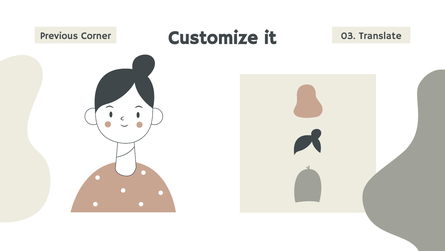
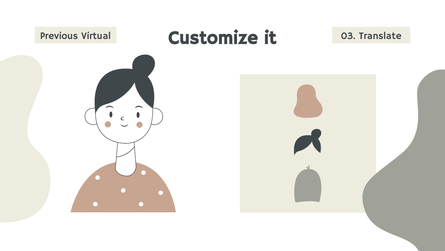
Corner: Corner -> Virtual (96, 36)
